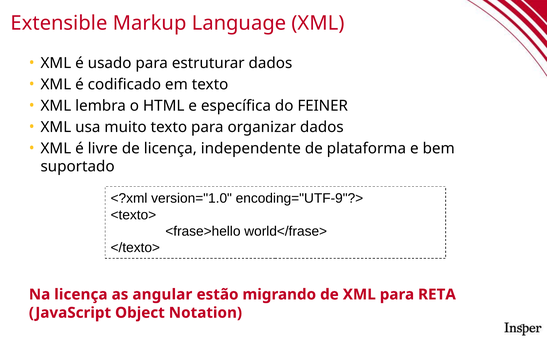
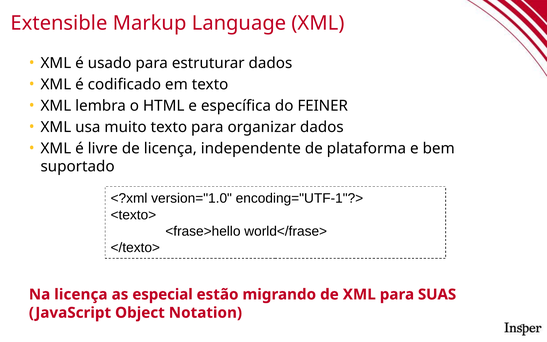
encoding="UTF-9"?>: encoding="UTF-9"?> -> encoding="UTF-1"?> (299, 198)
angular: angular -> especial (162, 294)
RETA: RETA -> SUAS (437, 294)
